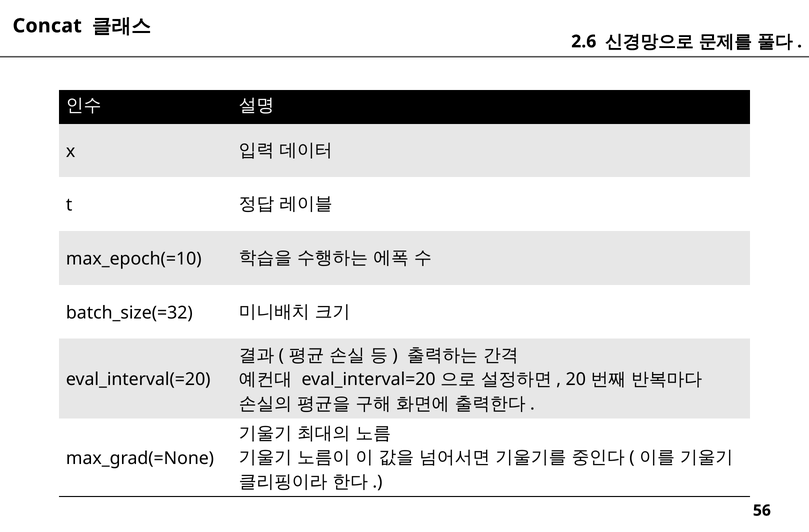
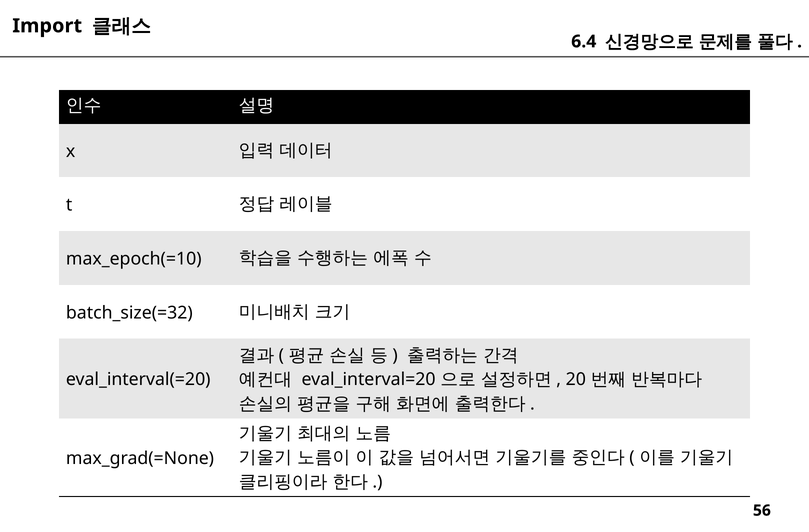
Concat: Concat -> Import (47, 26)
2.6: 2.6 -> 6.4 (584, 41)
